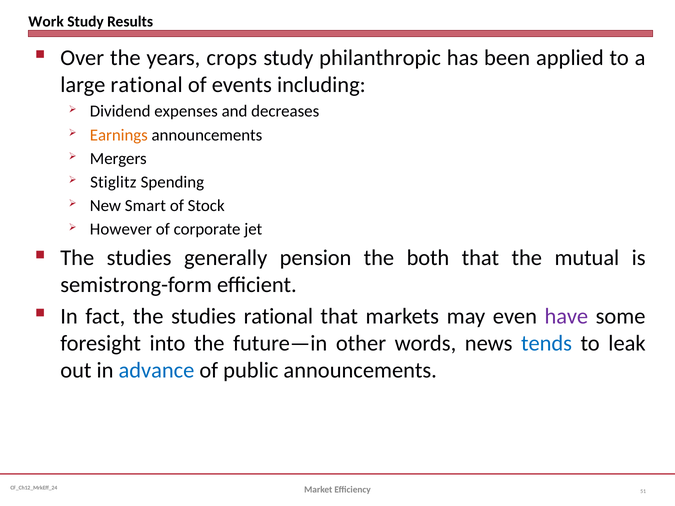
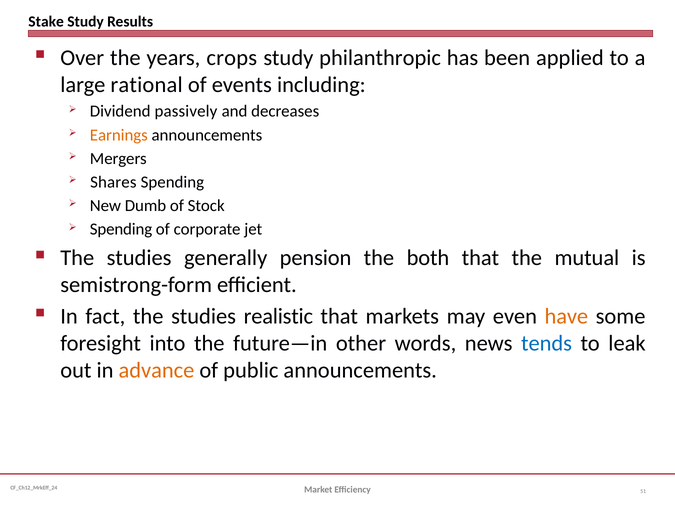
Work: Work -> Stake (46, 22)
expenses: expenses -> passively (186, 111)
Stiglitz: Stiglitz -> Shares (113, 182)
Smart: Smart -> Dumb (145, 206)
However: However -> Spending (121, 230)
studies rational: rational -> realistic (278, 317)
have colour: purple -> orange (566, 317)
advance colour: blue -> orange (156, 371)
